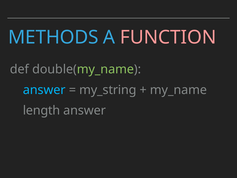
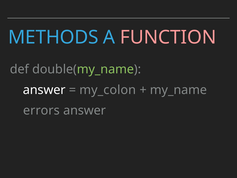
answer colour: light blue -> white (44, 90)
my_string: my_string -> my_colon (108, 90)
length: length -> errors (41, 110)
